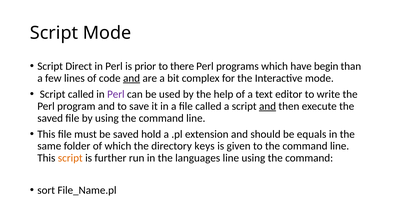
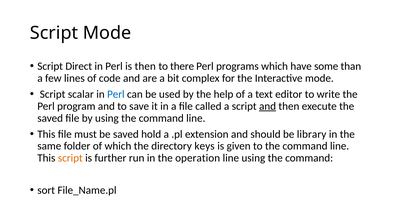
is prior: prior -> then (145, 66)
begin: begin -> some (326, 66)
and underline: present -> none (132, 78)
Script called: called -> scalar (81, 94)
Perl colour: purple -> blue (116, 94)
equals: equals -> library (312, 134)
languages: languages -> operation (198, 158)
